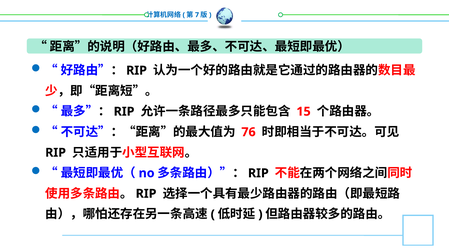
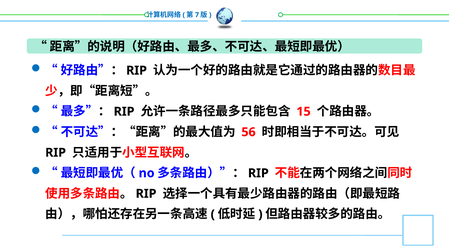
76: 76 -> 56 (249, 132)
